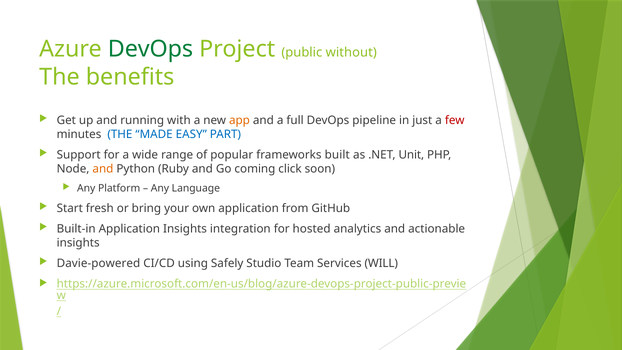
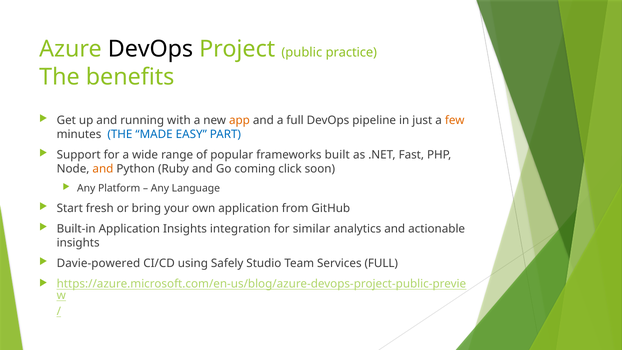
DevOps colour: green -> black (150, 49)
without: without -> practice (351, 52)
few colour: red -> orange (455, 120)
Unit: Unit -> Fast (411, 155)
hosted: hosted -> similar (312, 229)
Services WILL: WILL -> FULL (381, 263)
